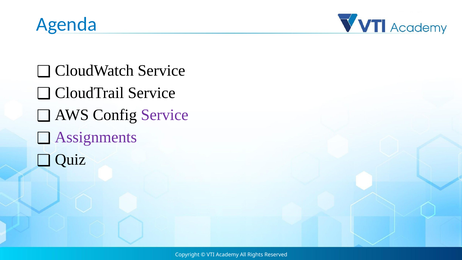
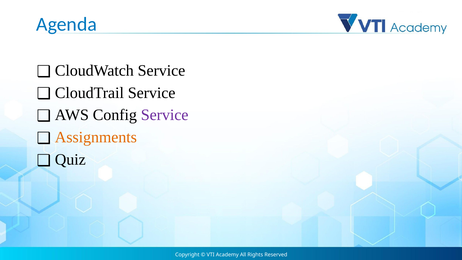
Assignments colour: purple -> orange (96, 137)
